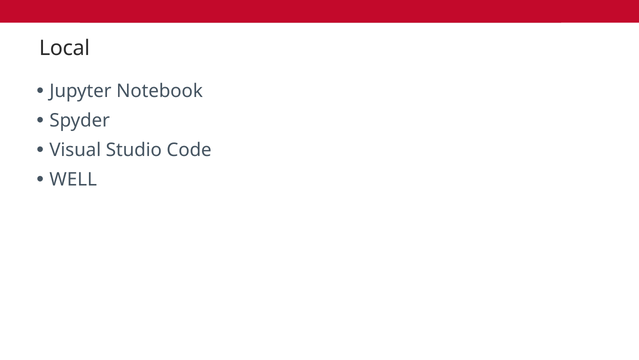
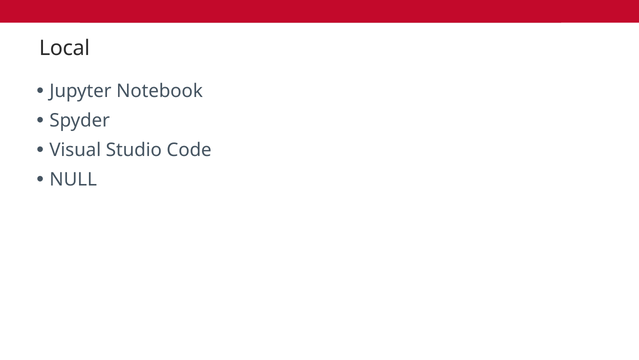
WELL: WELL -> NULL (73, 179)
